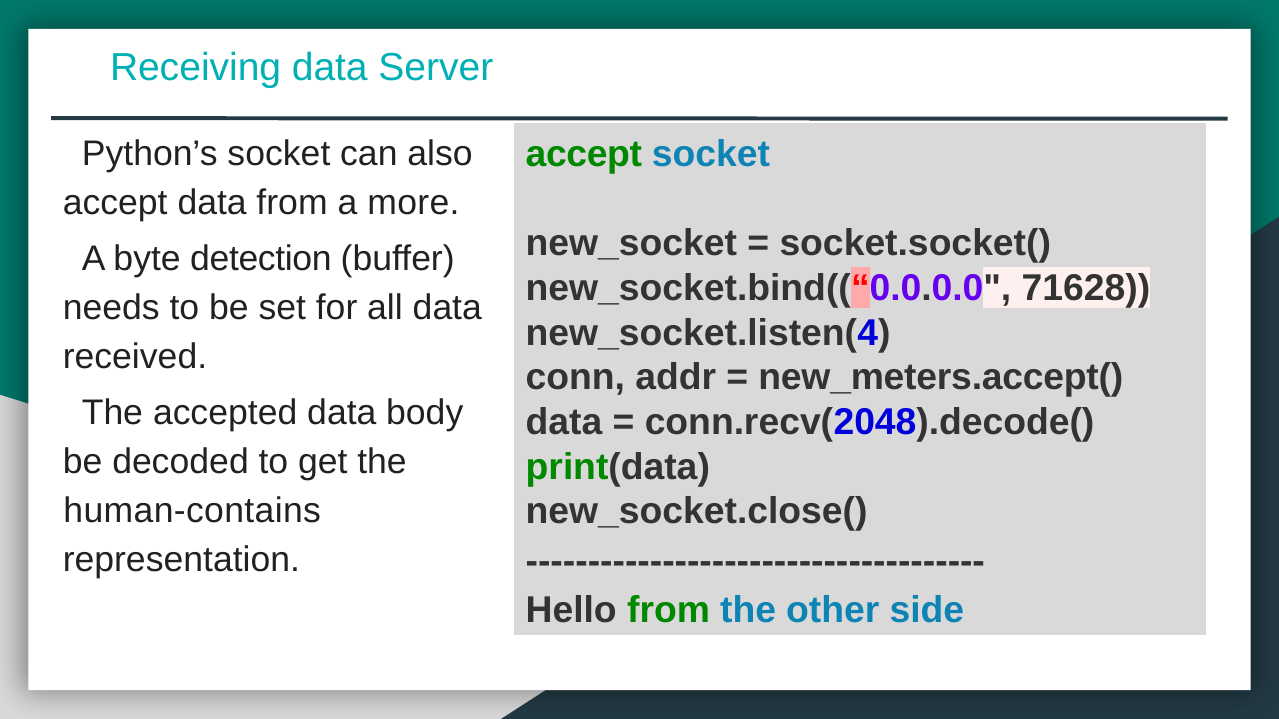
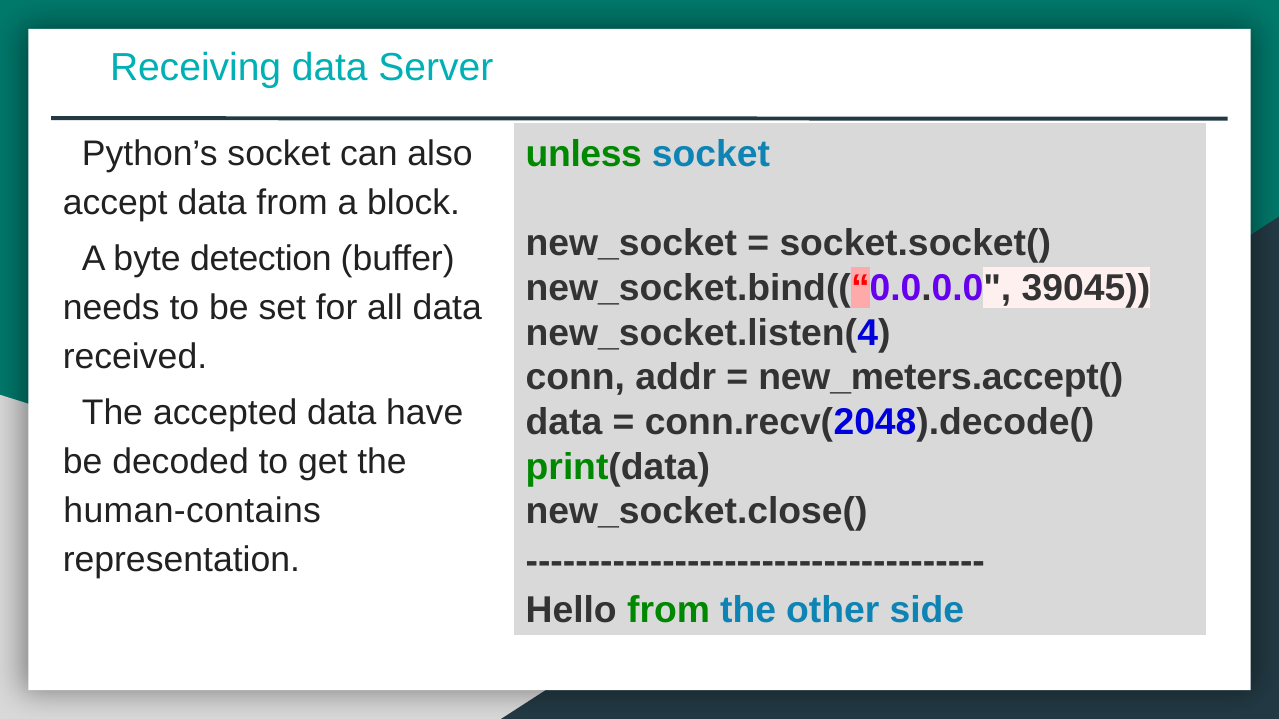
accept: accept -> unless (584, 154)
more: more -> block (414, 203)
71628: 71628 -> 39045 (1086, 288)
body: body -> have (425, 413)
